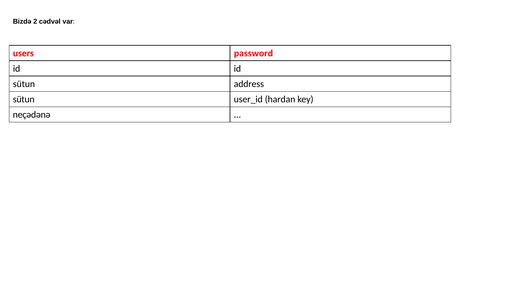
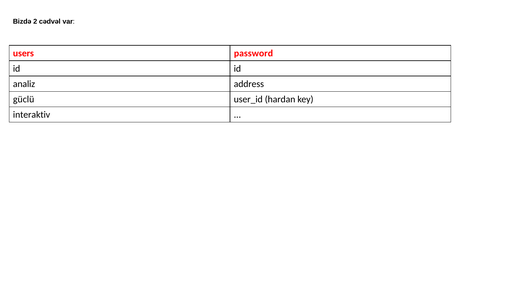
sütun: sütun -> analiz (24, 84)
sütun: sütun -> güclü (24, 99)
neçədənə: neçədənə -> interaktiv (32, 115)
